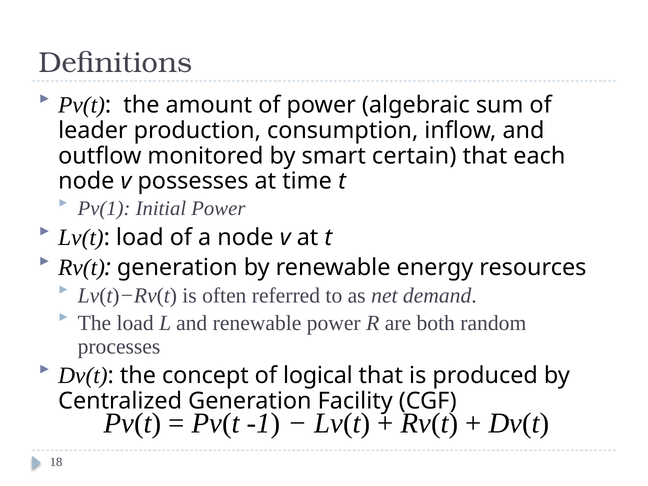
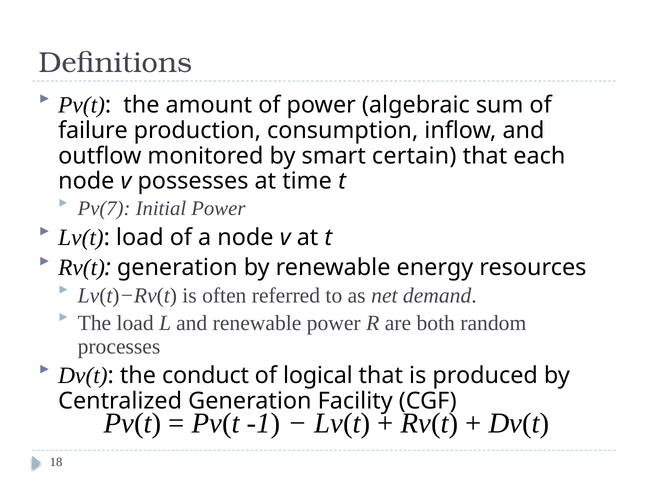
leader: leader -> failure (93, 131)
Pv(1: Pv(1 -> Pv(7 (104, 209)
concept: concept -> conduct (205, 376)
